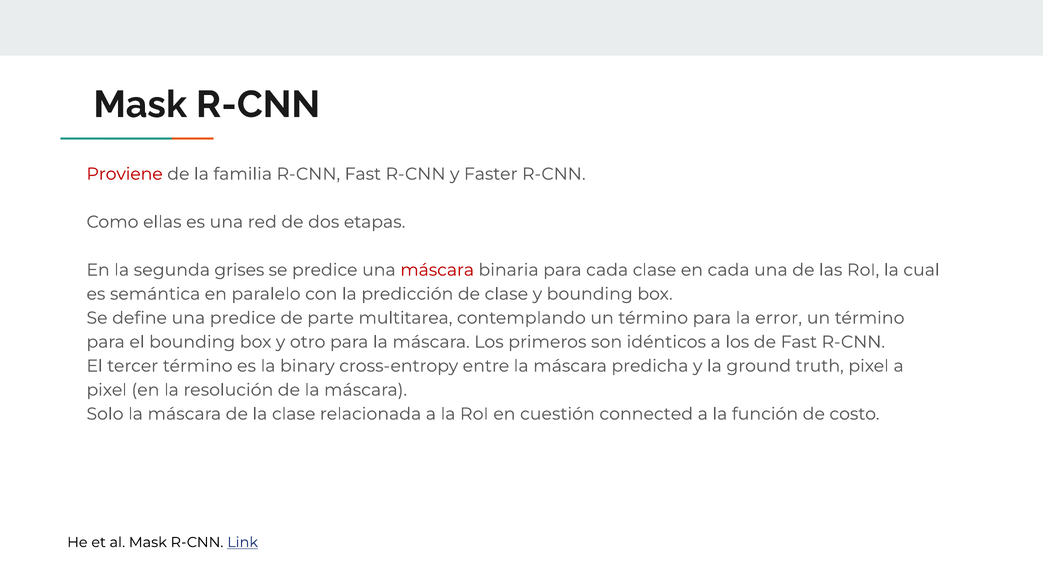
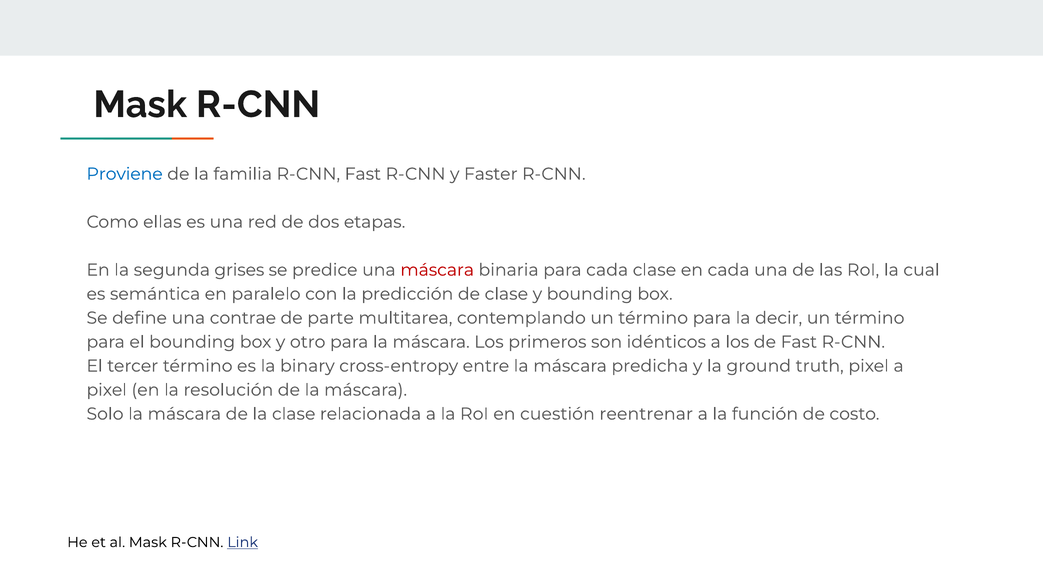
Proviene colour: red -> blue (125, 174)
una predice: predice -> contrae (243, 318)
error: error -> decir (779, 318)
connected: connected -> reentrenar (646, 414)
